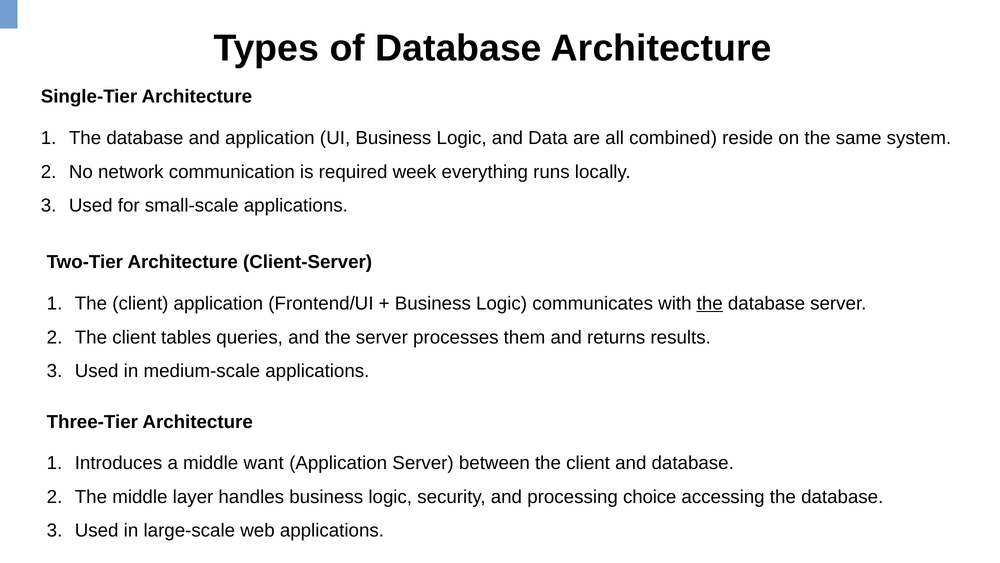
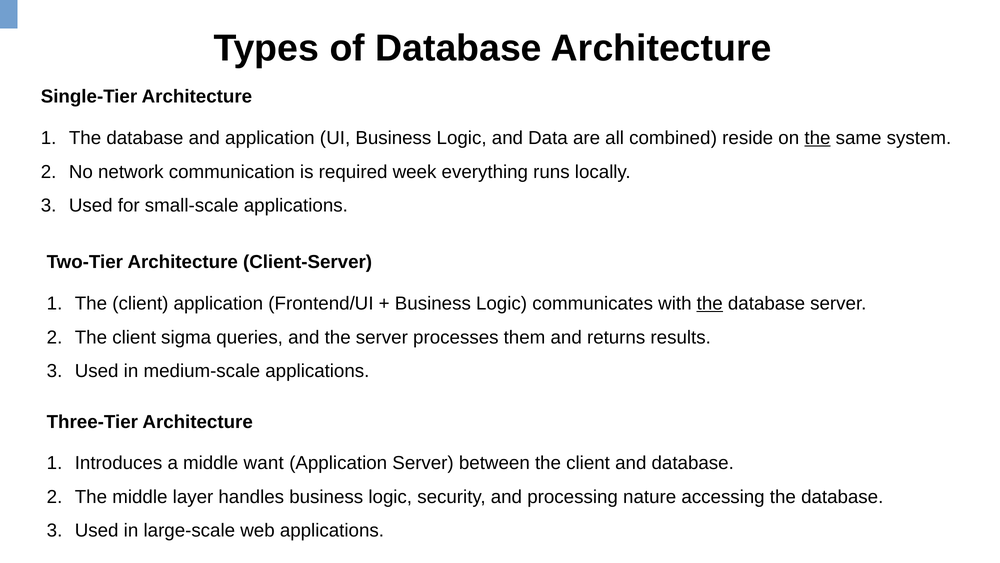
the underline: none -> present (817, 138)
tables: tables -> sigma (186, 337)
choice: choice -> nature (650, 496)
